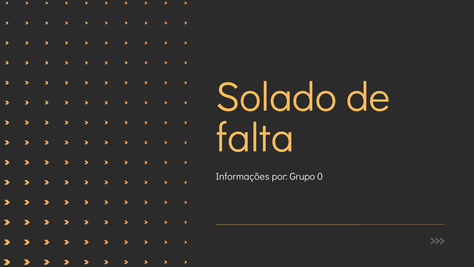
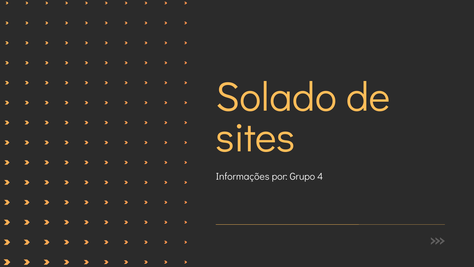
falta: falta -> sites (255, 138)
0: 0 -> 4 (320, 176)
